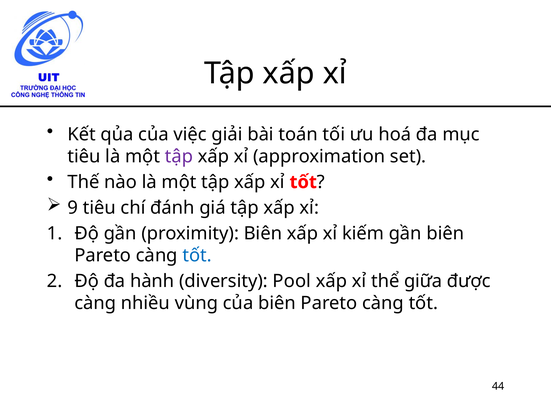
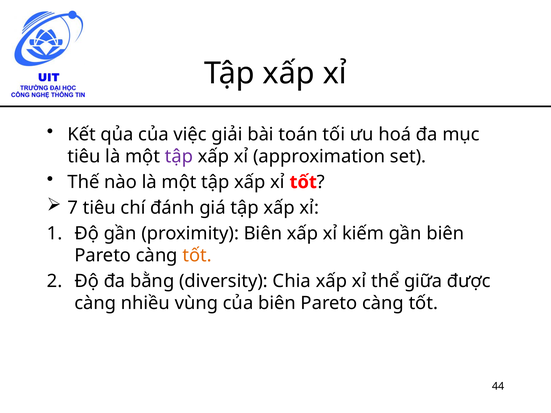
9: 9 -> 7 (73, 208)
tốt colour: blue -> orange (197, 256)
hành: hành -> bằng (152, 281)
Pool: Pool -> Chia (292, 281)
